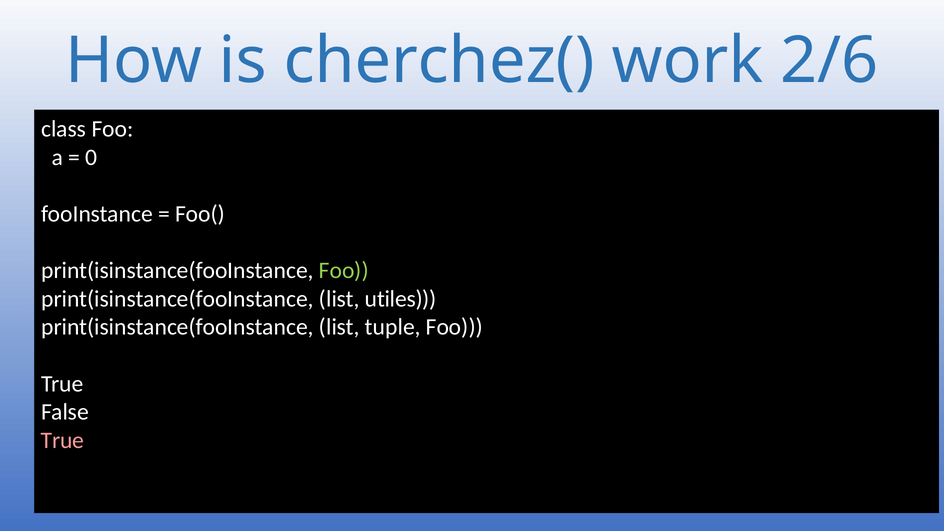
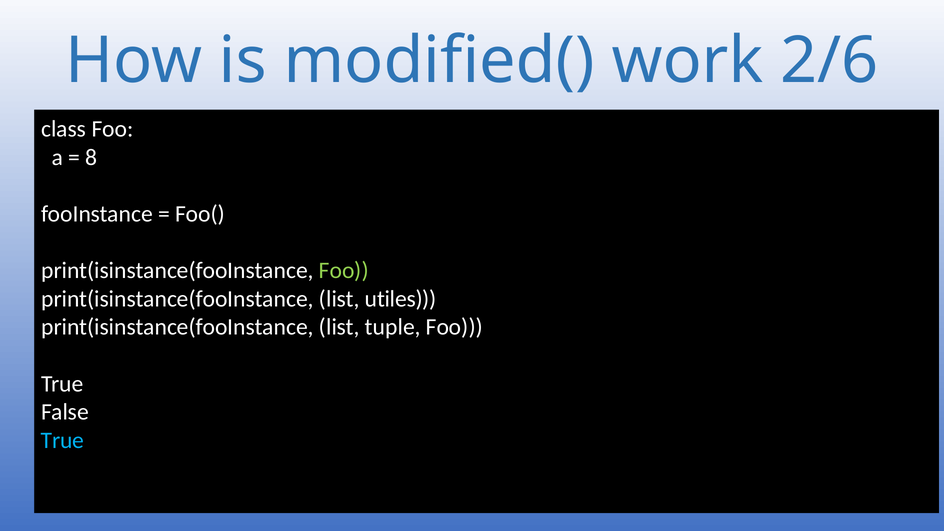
cherchez(: cherchez( -> modified( (439, 61)
0: 0 -> 8 (91, 157)
True colour: pink -> light blue (62, 440)
